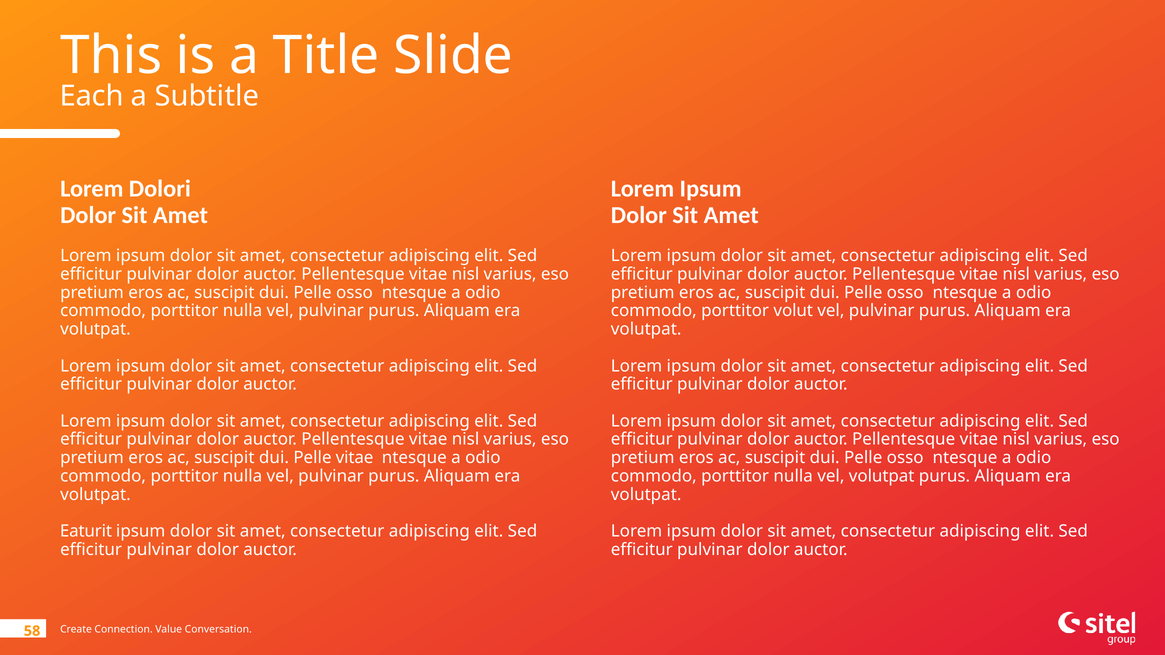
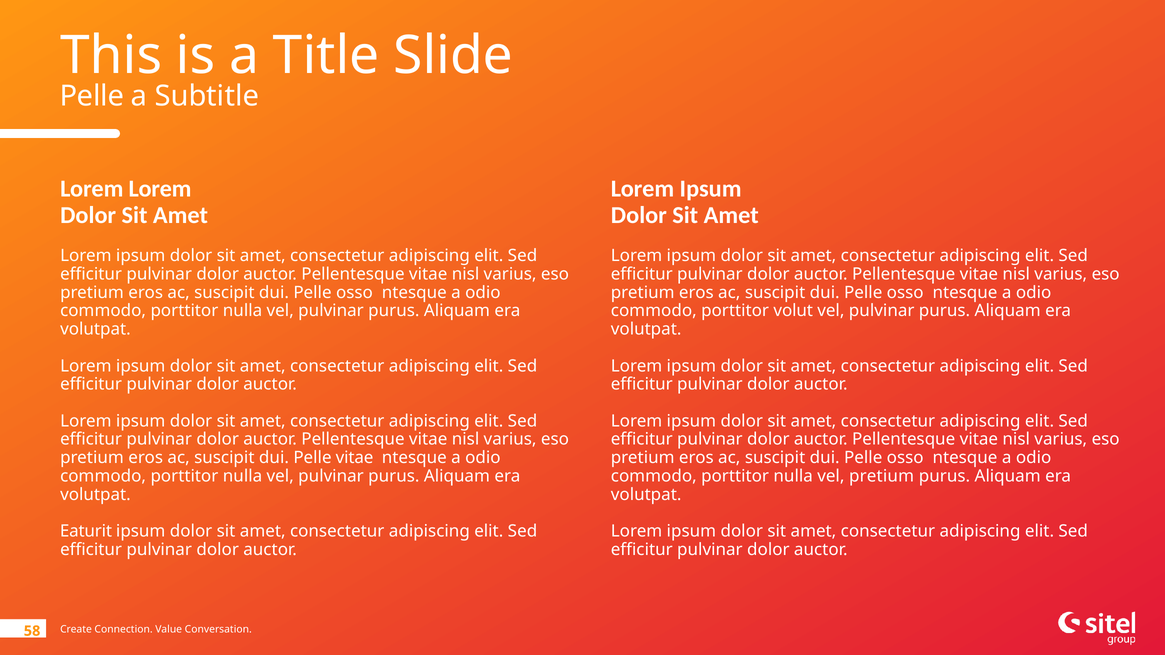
Each: Each -> Pelle (92, 96)
Lorem Dolori: Dolori -> Lorem (160, 189)
vel volutpat: volutpat -> pretium (882, 476)
